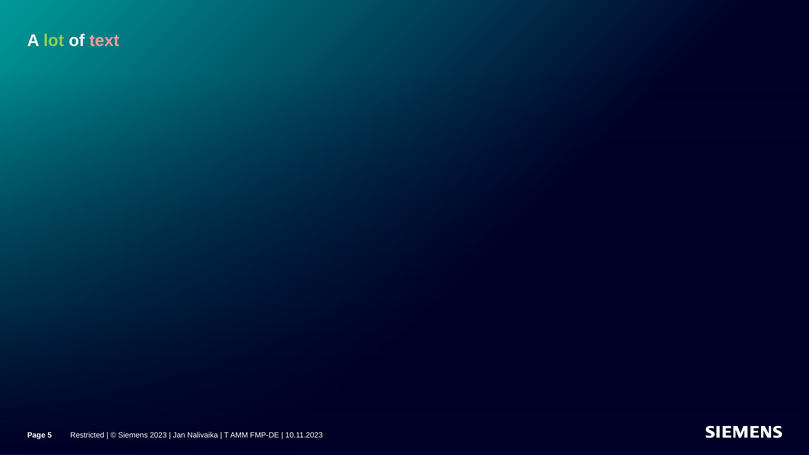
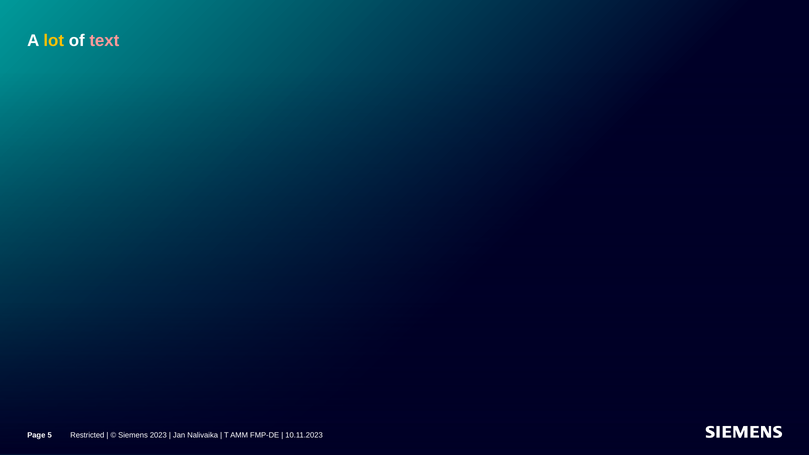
lot colour: light green -> yellow (54, 41)
